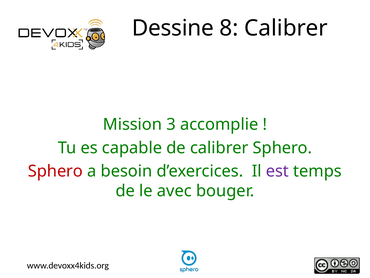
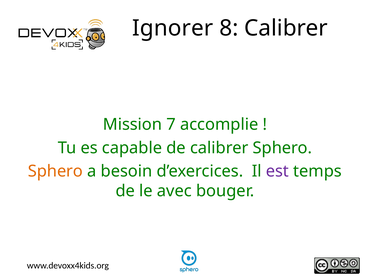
Dessine: Dessine -> Ignorer (173, 28)
3: 3 -> 7 (171, 124)
Sphero colour: red -> orange (55, 171)
